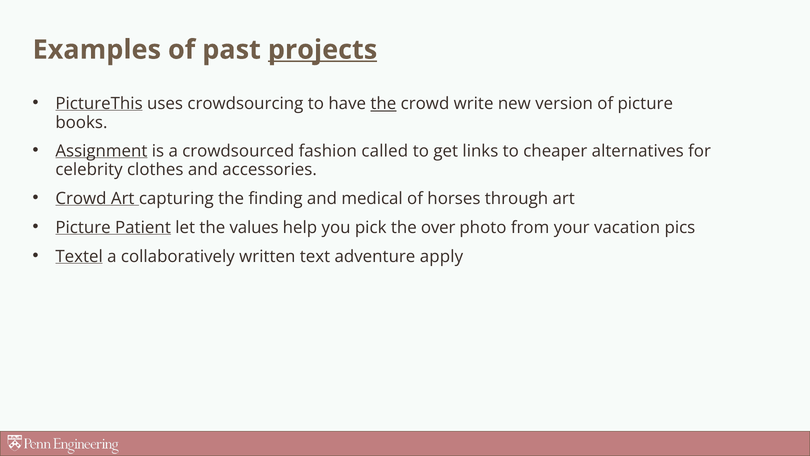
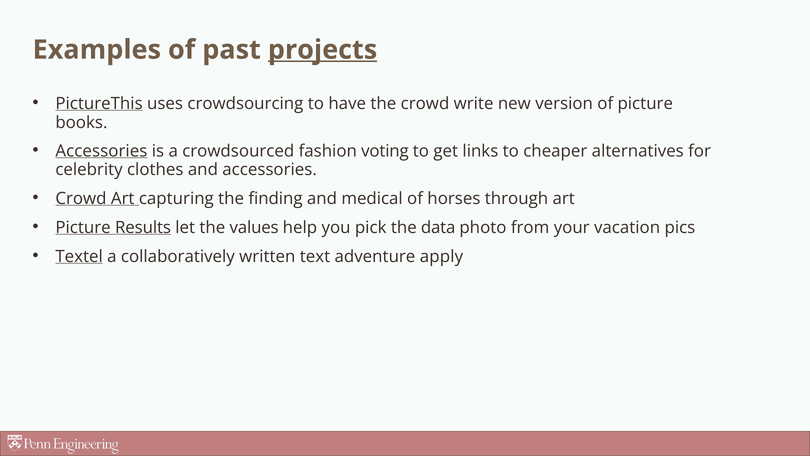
the underline: present -> none (383, 104)
Assignment: Assignment -> Accessories (101, 151)
called: called -> voting (385, 151)
Patient: Patient -> Results (143, 227)
over: over -> data (438, 227)
